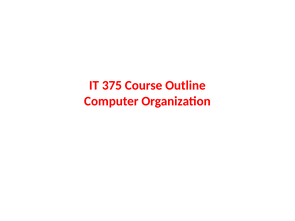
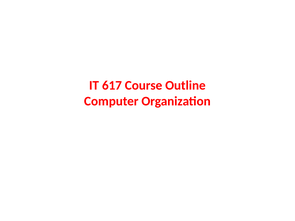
375: 375 -> 617 (112, 85)
